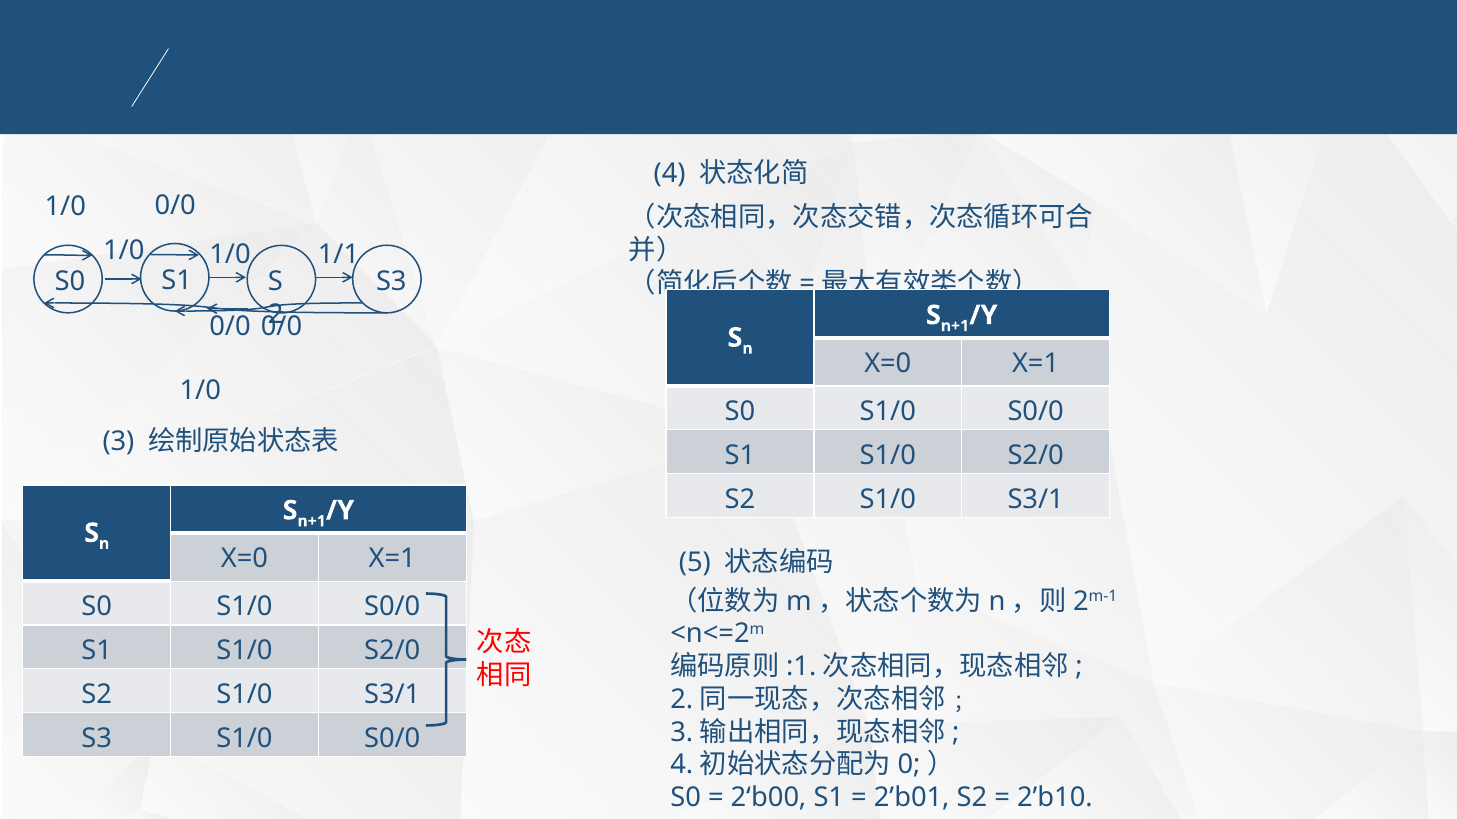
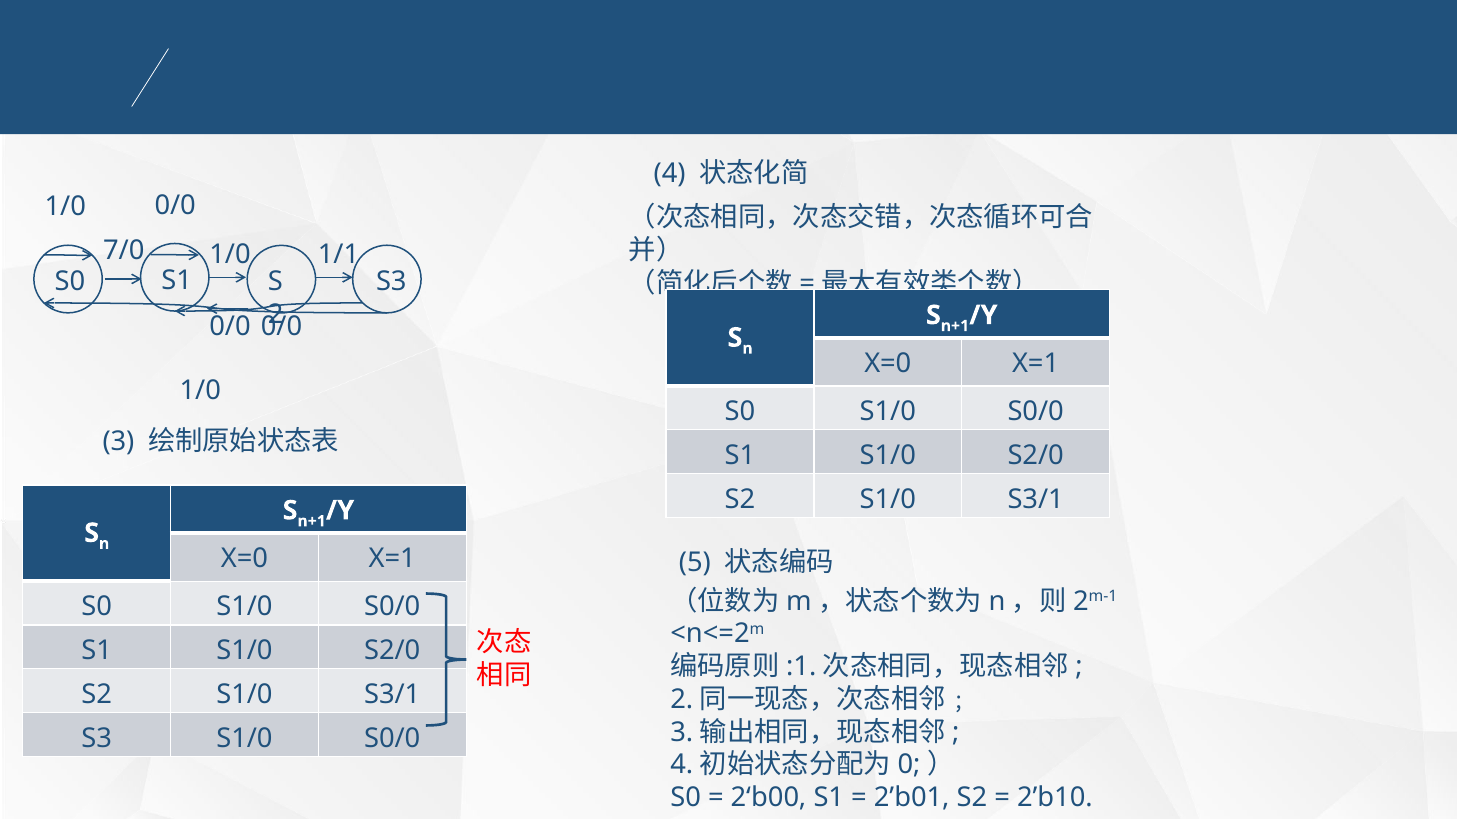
1/0: 1/0 -> 7/0 (124, 251)
